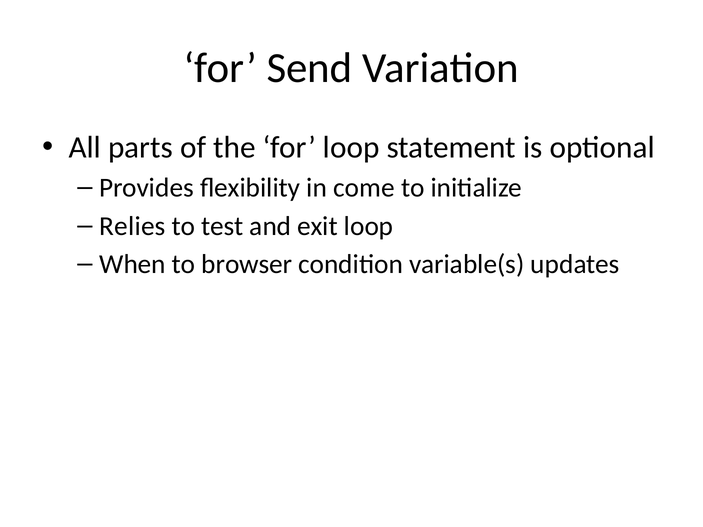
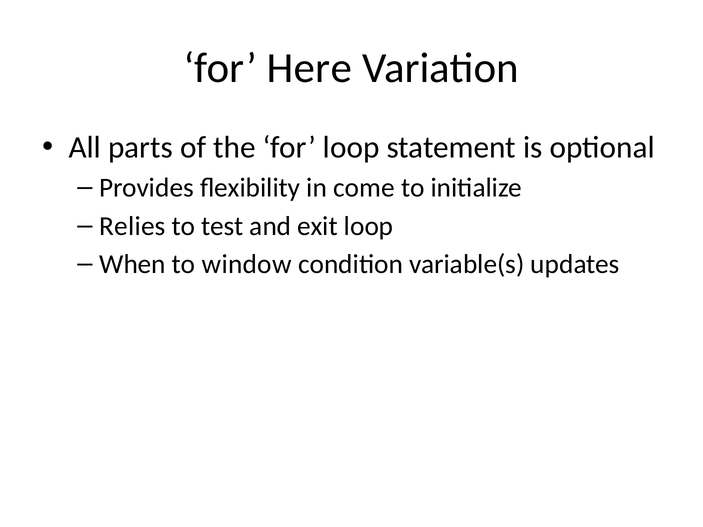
Send: Send -> Here (309, 68)
browser: browser -> window (247, 264)
